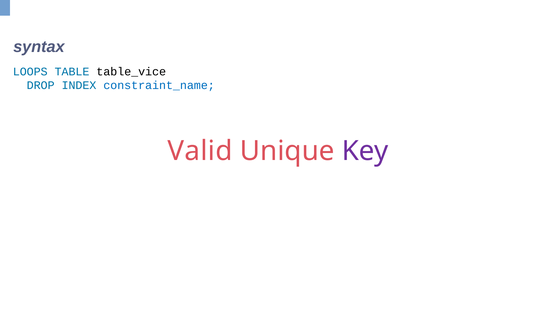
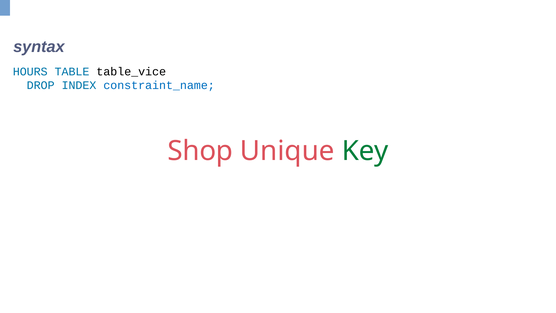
LOOPS: LOOPS -> HOURS (30, 72)
Valid: Valid -> Shop (200, 151)
Key colour: purple -> green (365, 151)
